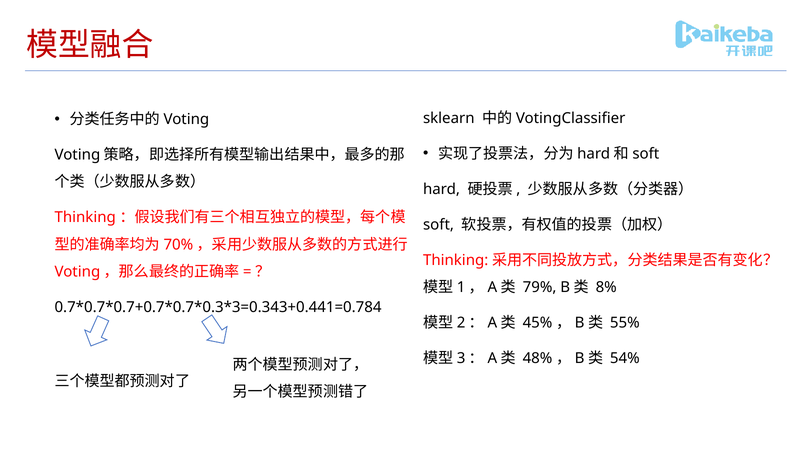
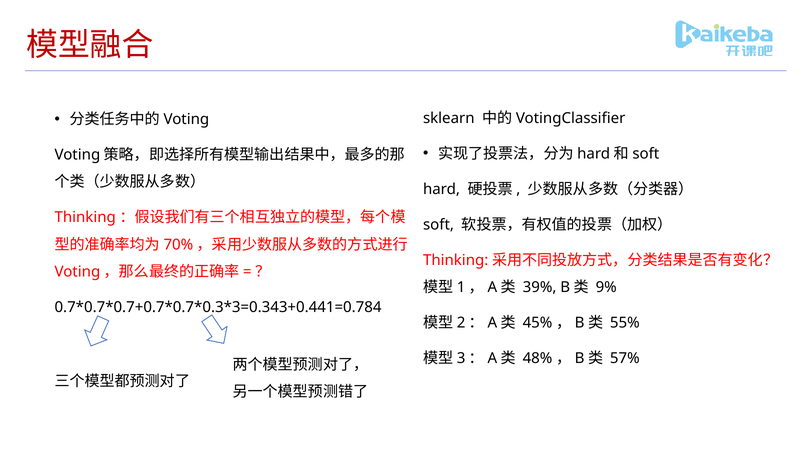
79%: 79% -> 39% (540, 287)
8%: 8% -> 9% (606, 287)
54%: 54% -> 57% (625, 358)
